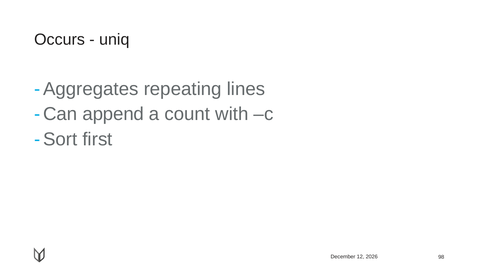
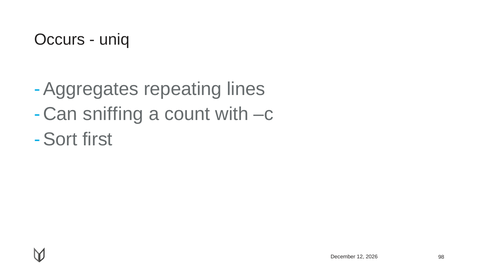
append: append -> sniffing (113, 114)
